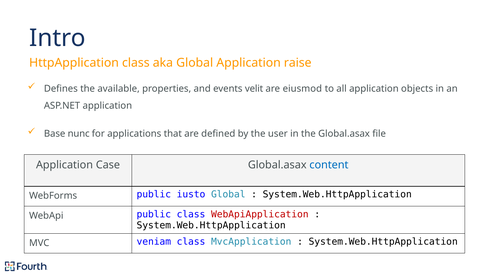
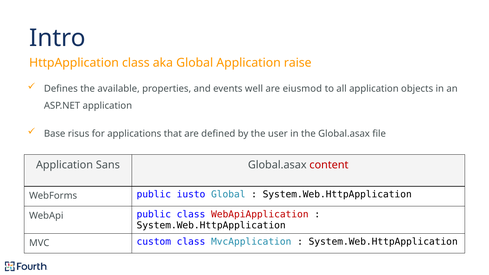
velit: velit -> well (254, 89)
nunc: nunc -> risus (79, 134)
Case: Case -> Sans (108, 165)
content colour: blue -> red (329, 165)
veniam: veniam -> custom (154, 242)
